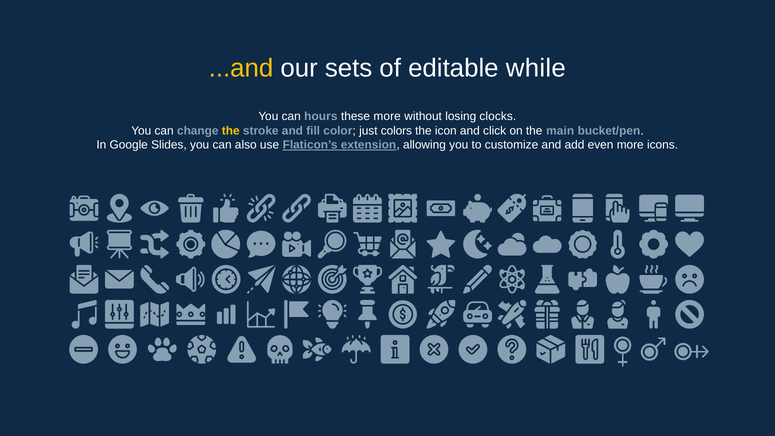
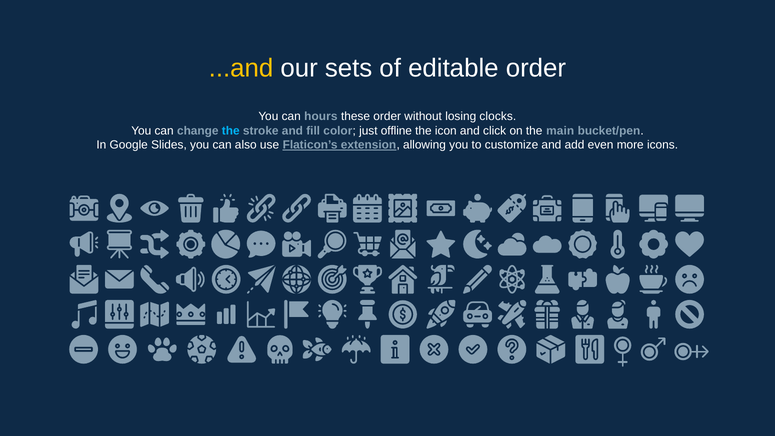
editable while: while -> order (536, 68)
these more: more -> order (387, 116)
the colour: yellow -> light blue (231, 131)
colors: colors -> offline (396, 131)
